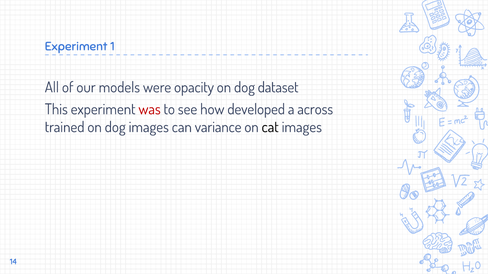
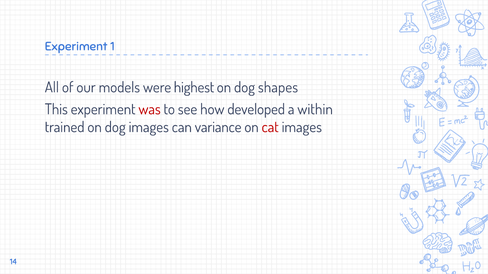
opacity: opacity -> highest (194, 88)
dataset: dataset -> shapes (278, 88)
across: across -> within (315, 110)
cat colour: black -> red (270, 127)
